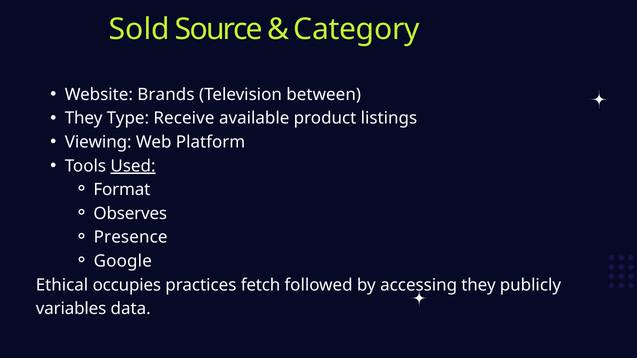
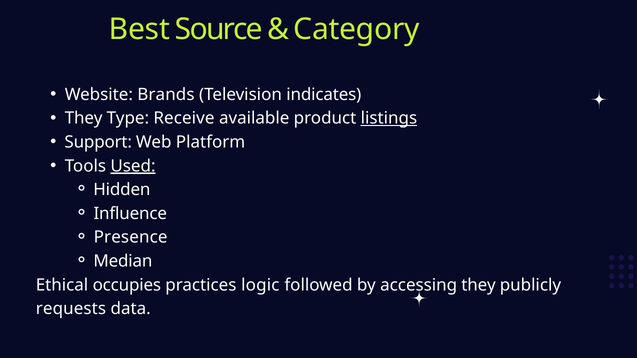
Sold: Sold -> Best (139, 29)
between: between -> indicates (324, 95)
listings underline: none -> present (389, 118)
Viewing: Viewing -> Support (98, 142)
Format: Format -> Hidden (122, 190)
Observes: Observes -> Influence (130, 214)
Google: Google -> Median (123, 261)
fetch: fetch -> logic (260, 285)
variables: variables -> requests (71, 309)
